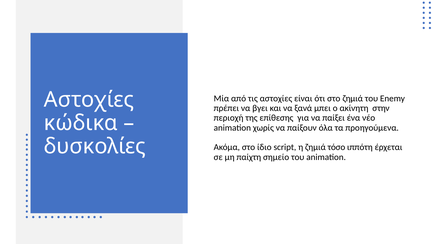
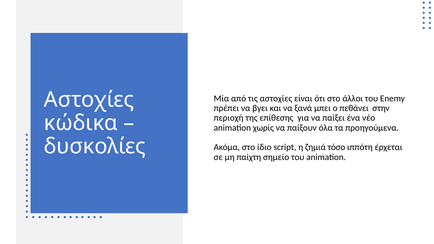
στο ζημιά: ζημιά -> άλλοι (353, 98)
ακίνητη: ακίνητη -> πεθάνει (354, 108)
